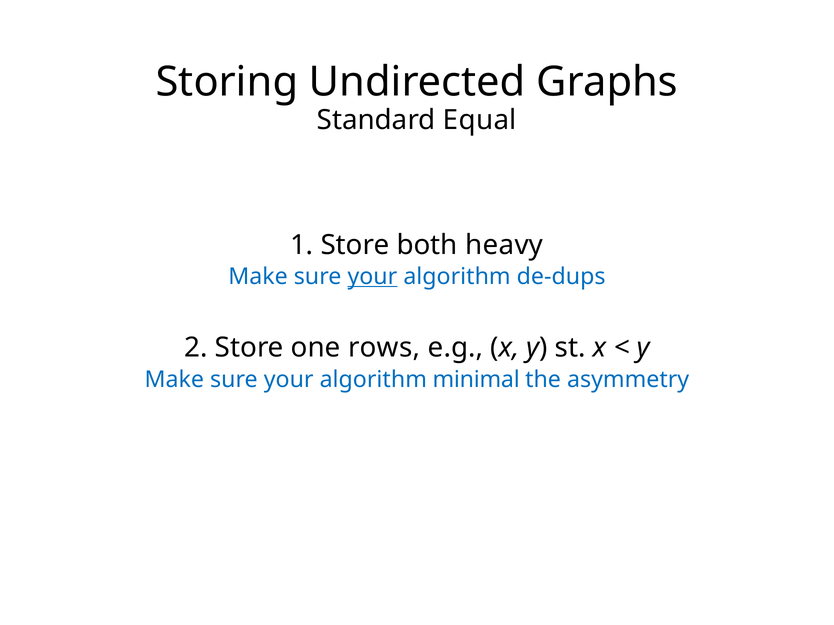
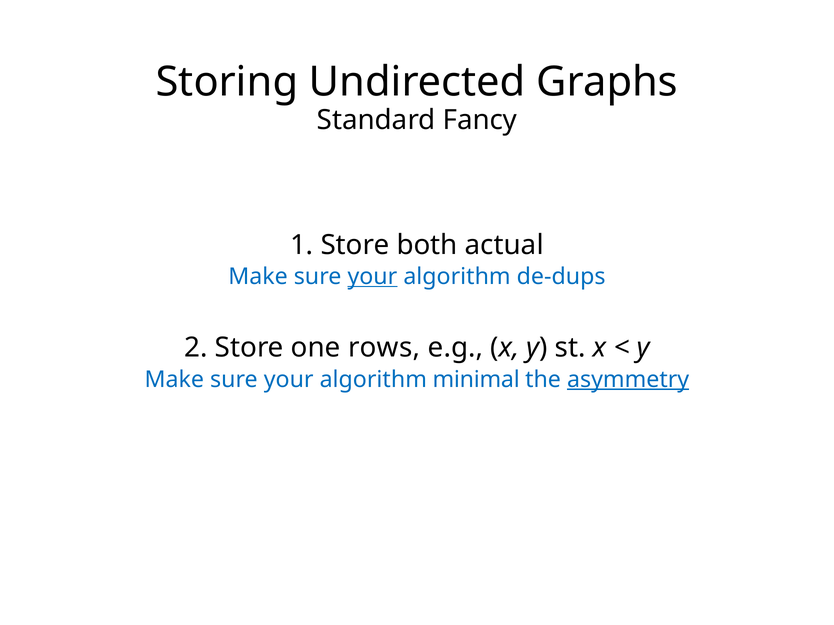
Equal: Equal -> Fancy (480, 120)
heavy: heavy -> actual (504, 245)
asymmetry underline: none -> present (628, 380)
